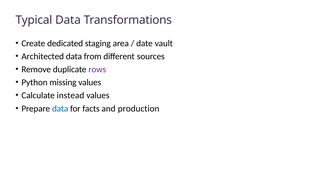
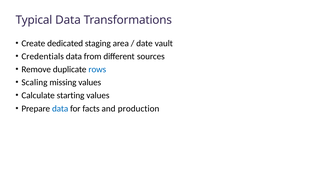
Architected: Architected -> Credentials (43, 57)
rows colour: purple -> blue (97, 70)
Python: Python -> Scaling (34, 83)
instead: instead -> starting (71, 96)
